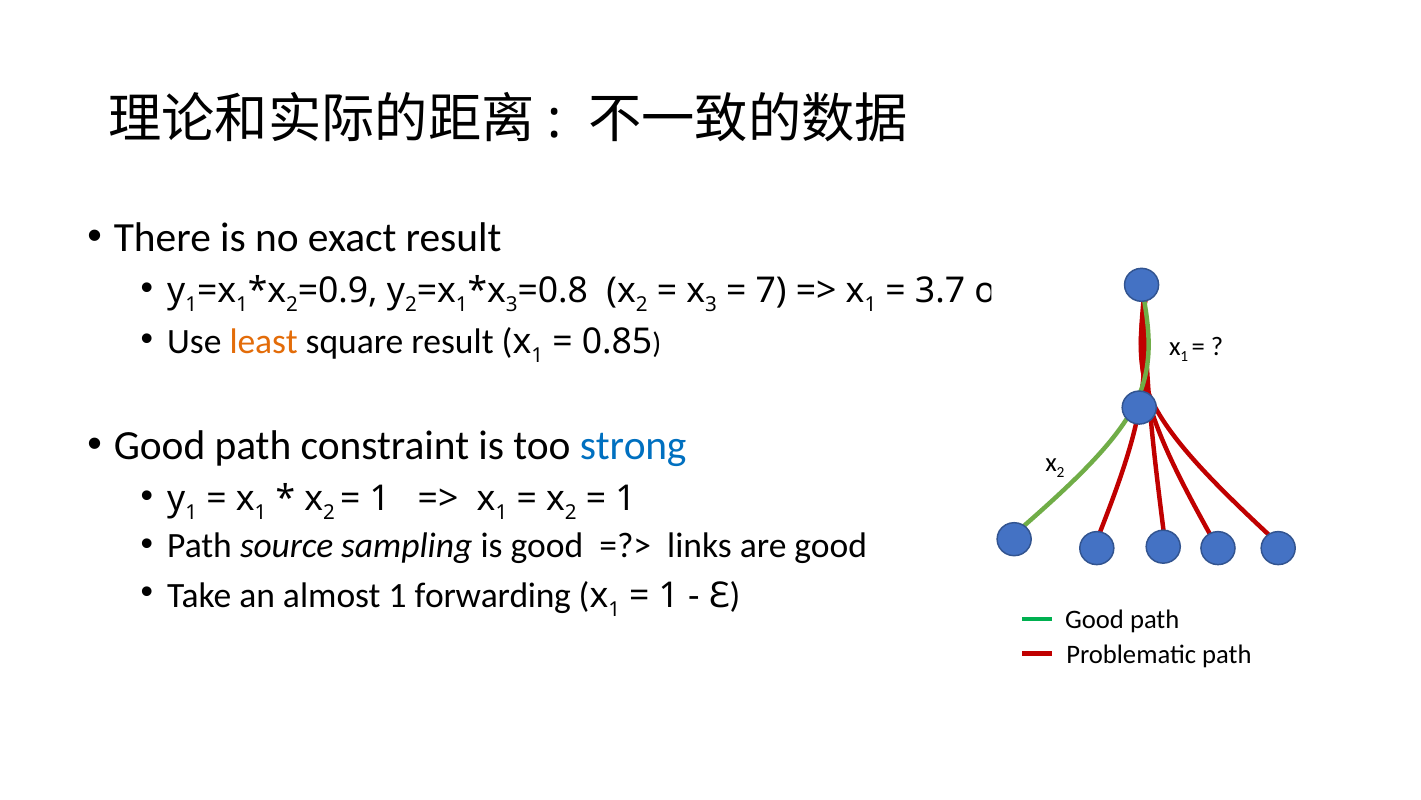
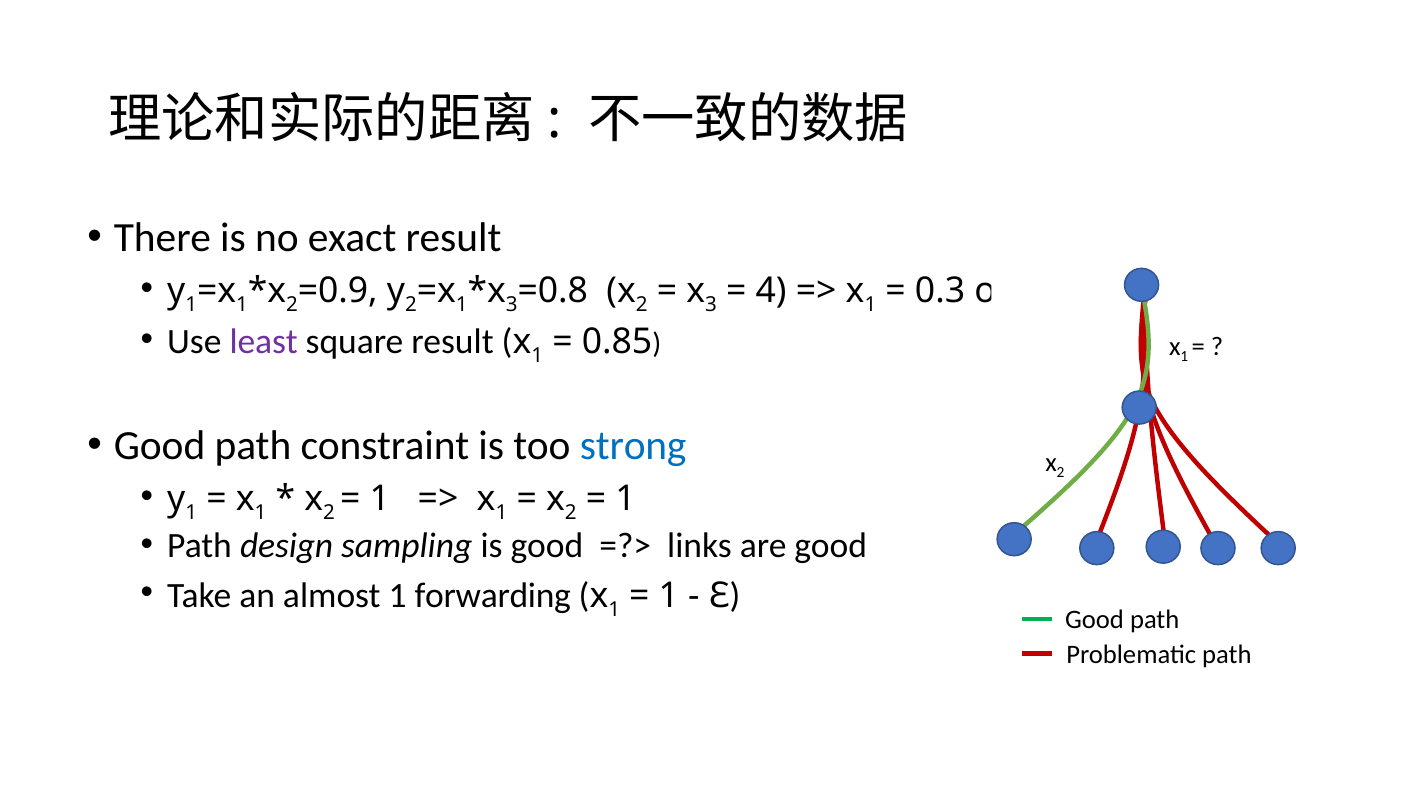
7: 7 -> 4 (771, 291)
3.7: 3.7 -> 0.3 (940, 291)
least colour: orange -> purple (264, 342)
source: source -> design (287, 545)
